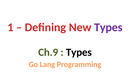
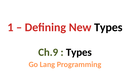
Types colour: purple -> black (108, 27)
